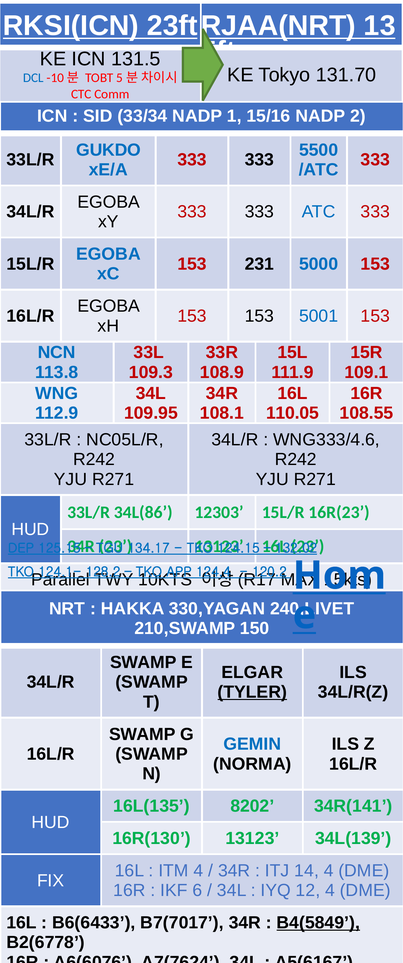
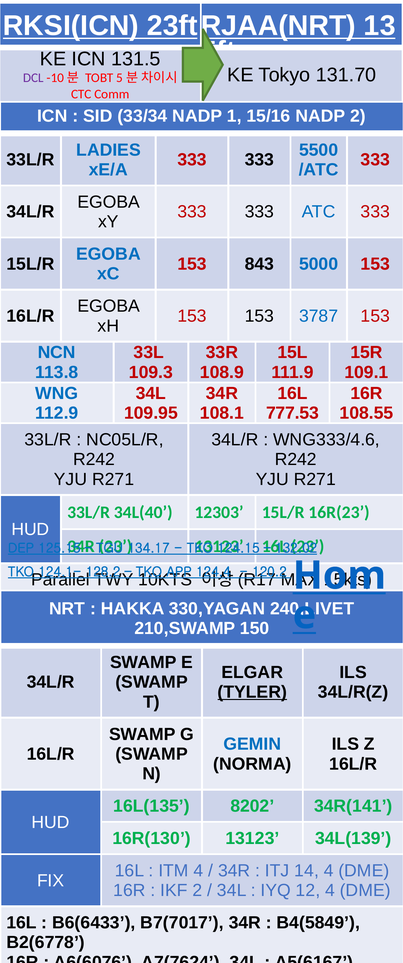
DCL colour: blue -> purple (33, 78)
GUKDO: GUKDO -> LADIES (109, 150)
231: 231 -> 843 (259, 264)
5001: 5001 -> 3787 (319, 316)
110.05: 110.05 -> 777.53 (292, 414)
34L(86: 34L(86 -> 34L(40 (143, 513)
IKF 6: 6 -> 2 (197, 892)
B4(5849 underline: present -> none (318, 924)
